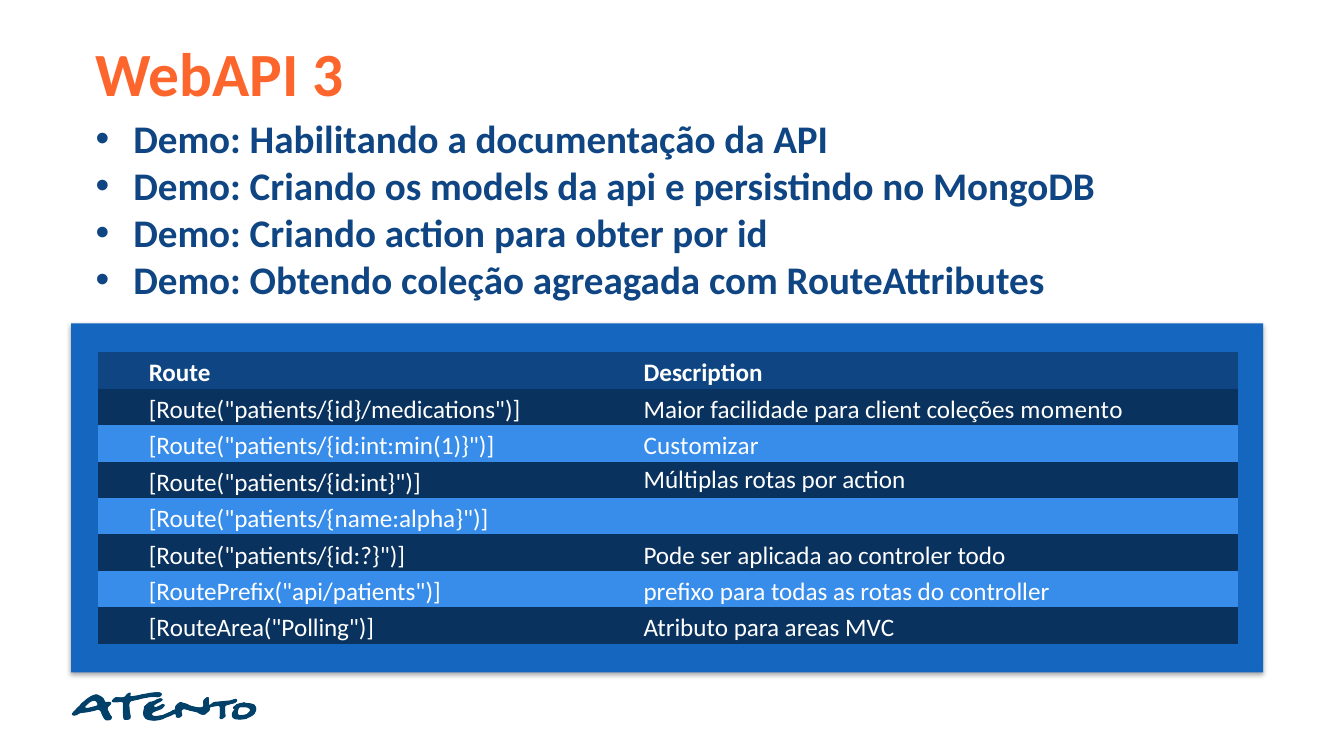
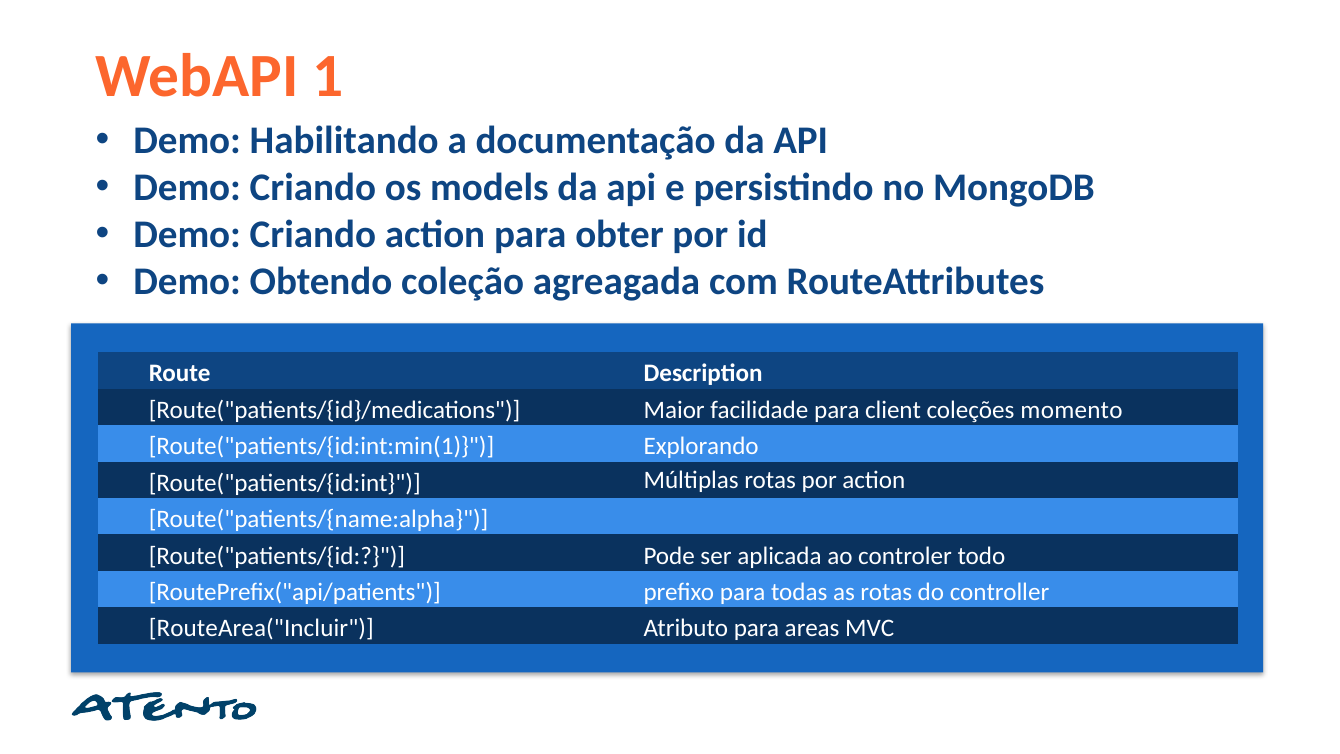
3: 3 -> 1 (328, 76)
Customizar: Customizar -> Explorando (701, 446)
RouteArea("Polling: RouteArea("Polling -> RouteArea("Incluir (261, 628)
